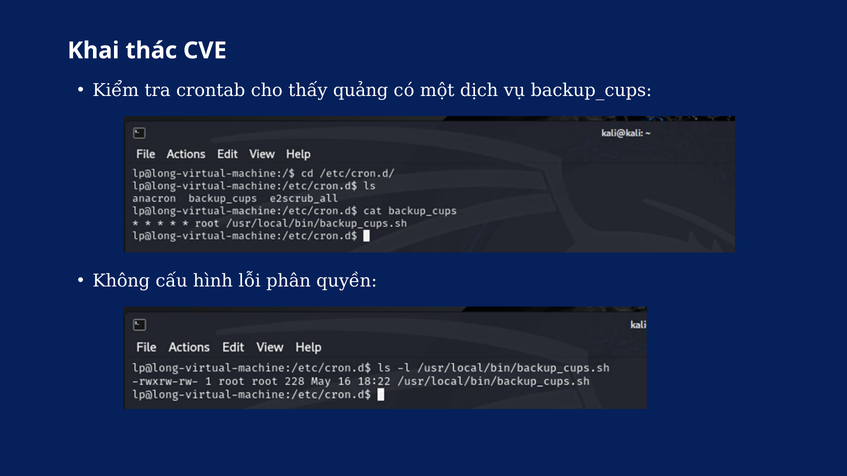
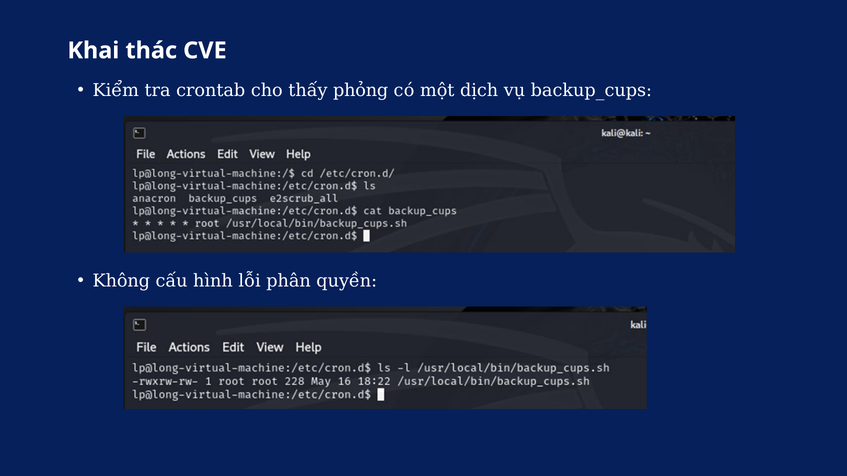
quảng: quảng -> phỏng (361, 91)
